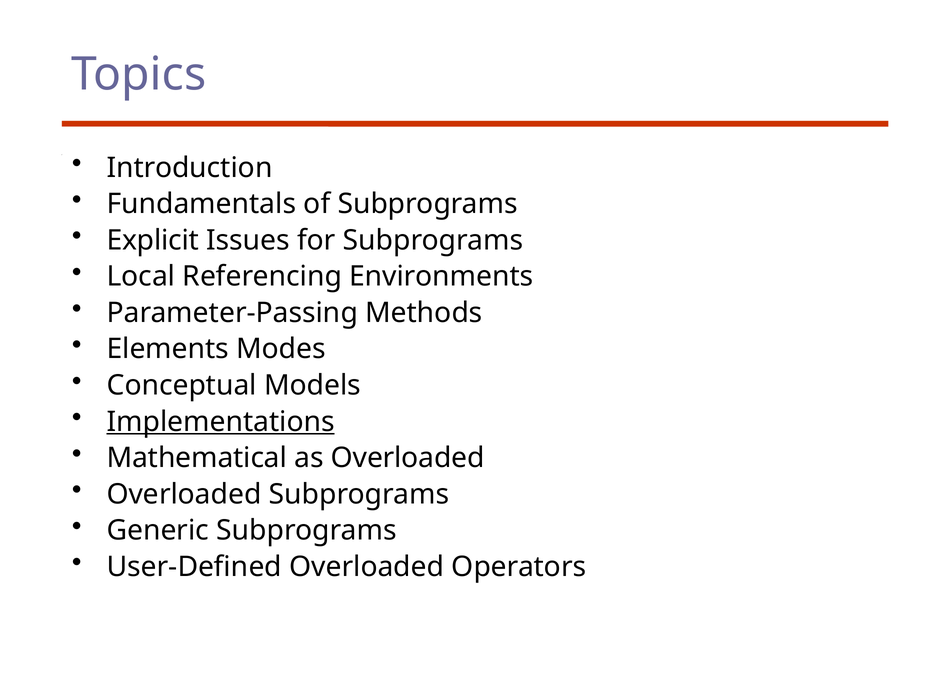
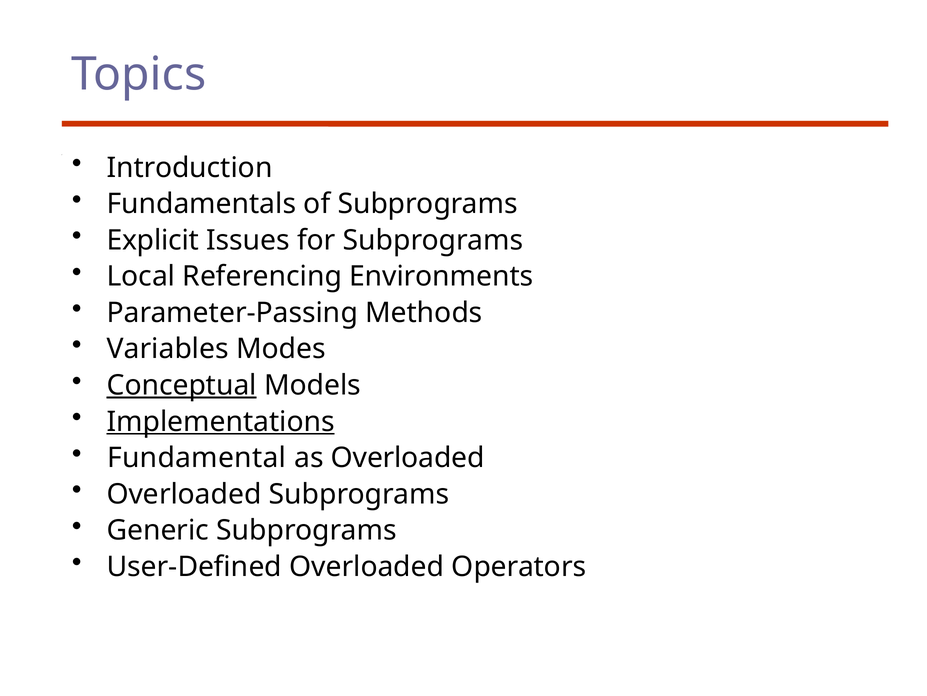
Elements: Elements -> Variables (168, 349)
Conceptual underline: none -> present (182, 385)
Mathematical: Mathematical -> Fundamental (197, 457)
